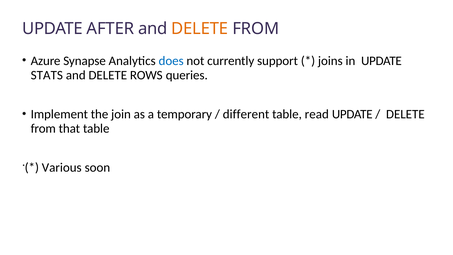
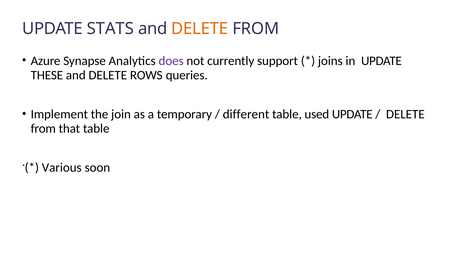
AFTER: AFTER -> STATS (110, 29)
does colour: blue -> purple (171, 61)
STATS: STATS -> THESE (47, 75)
read: read -> used (317, 114)
